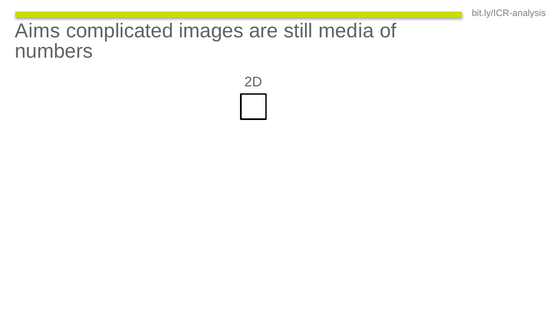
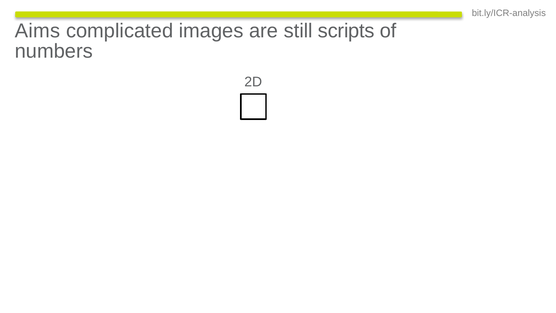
media: media -> scripts (346, 31)
